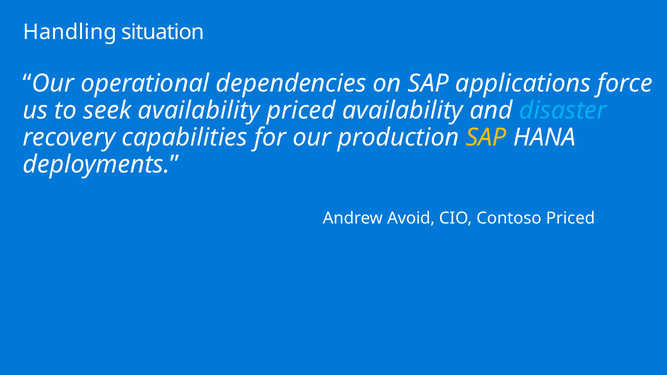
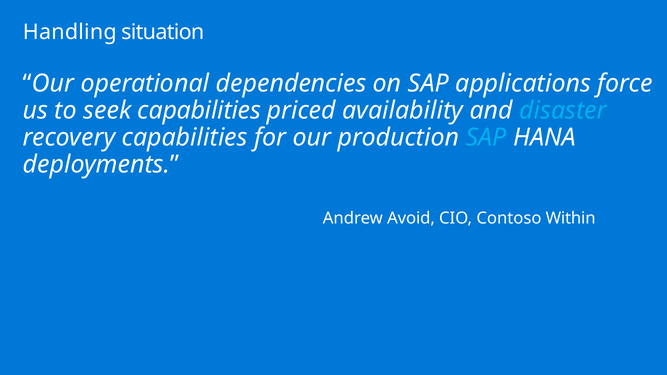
seek availability: availability -> capabilities (199, 110)
SAP colour: yellow -> light blue (486, 137)
Contoso Priced: Priced -> Within (571, 218)
